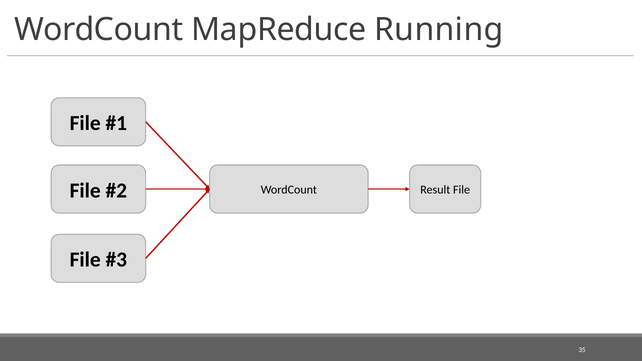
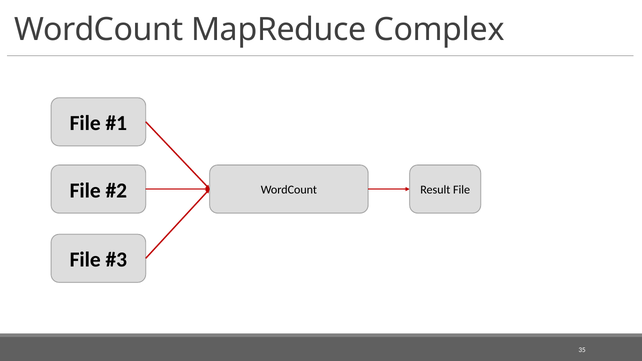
Running: Running -> Complex (439, 30)
